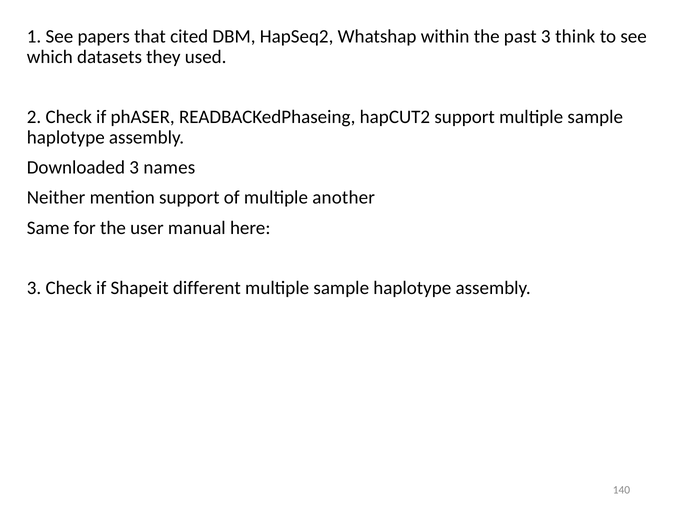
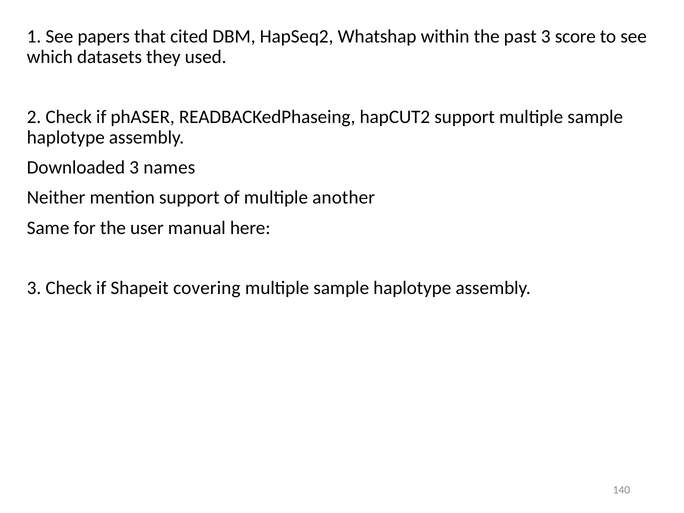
think: think -> score (575, 36)
different: different -> covering (207, 288)
